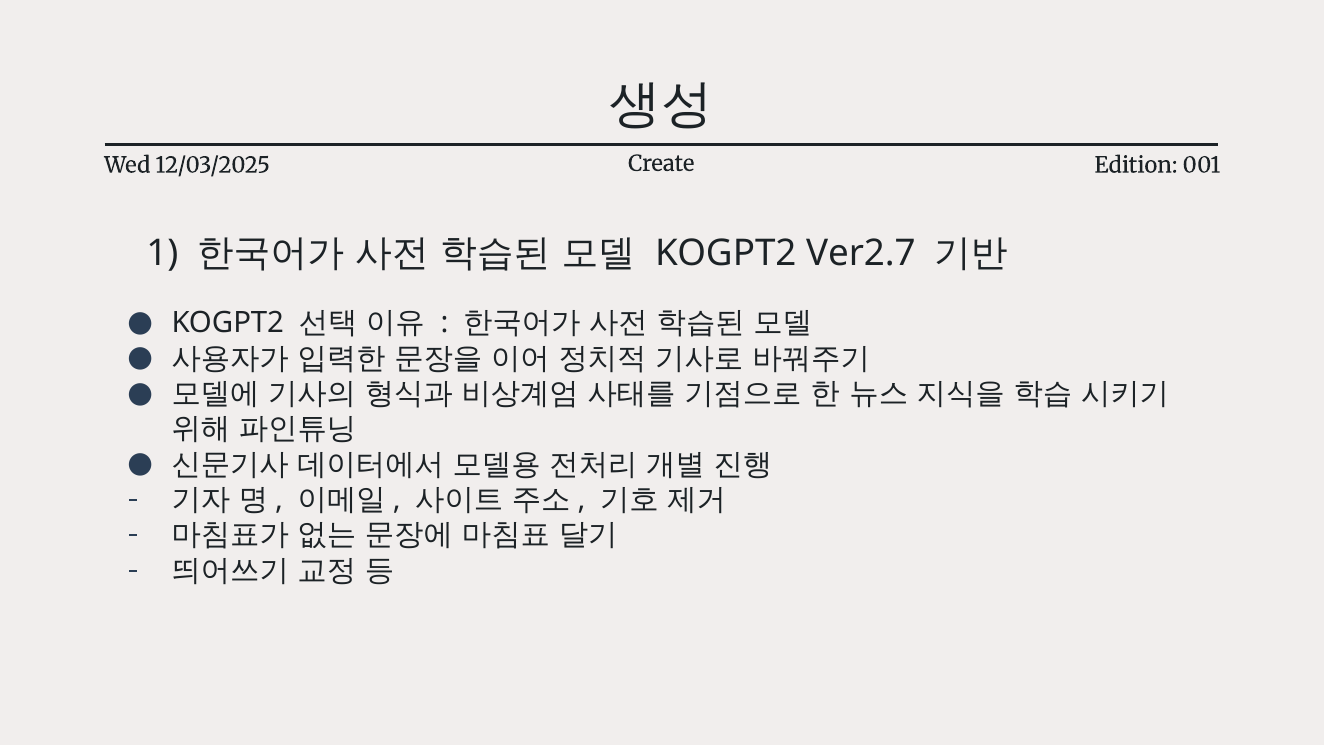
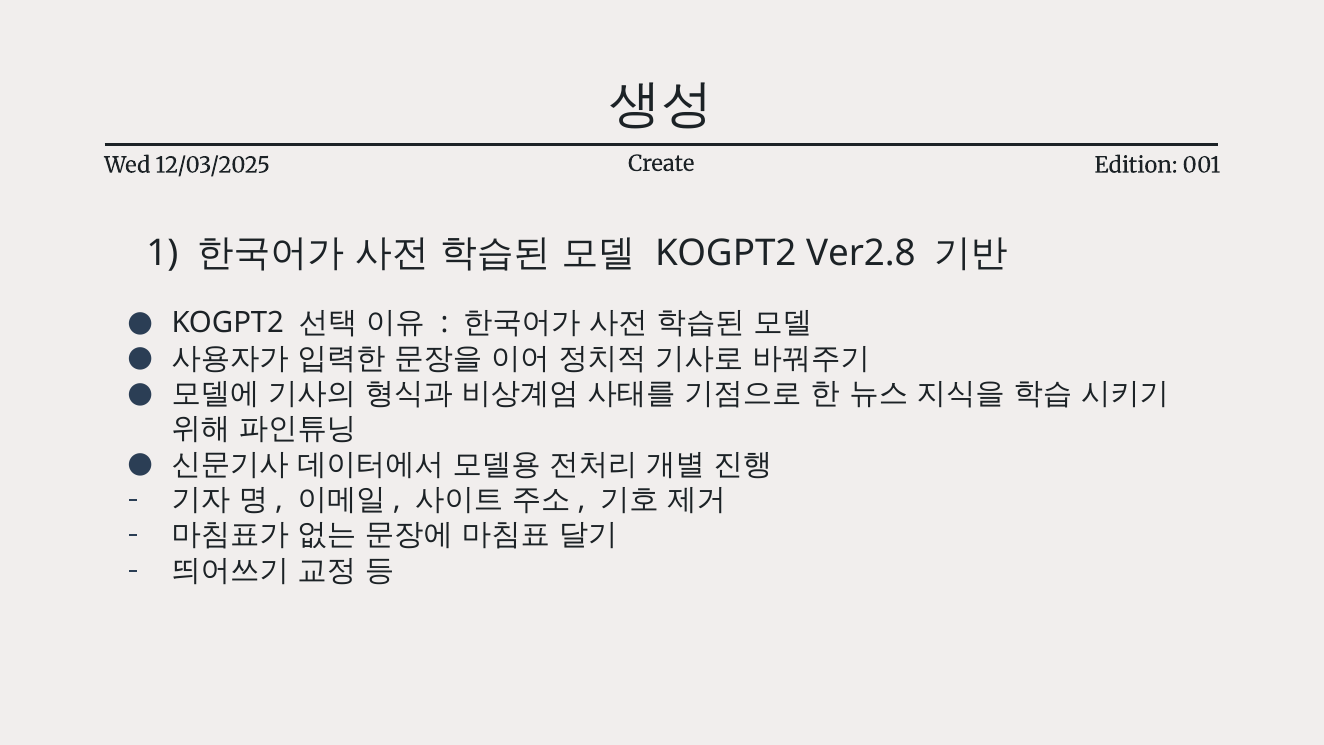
Ver2.7: Ver2.7 -> Ver2.8 (861, 253)
